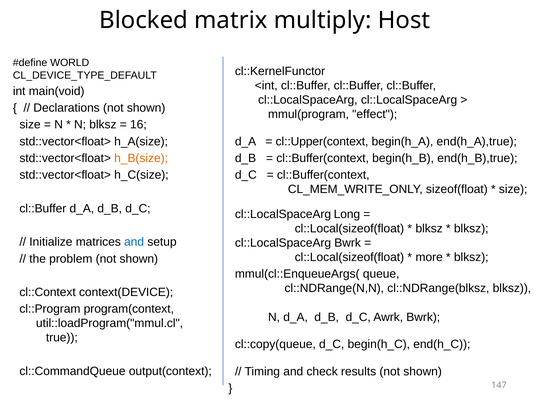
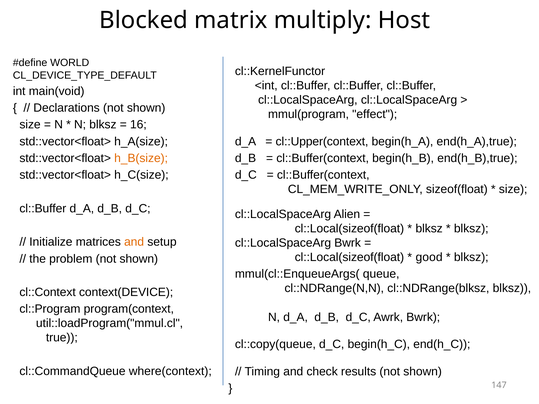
Long: Long -> Alien (347, 214)
and colour: blue -> orange (134, 242)
more: more -> good (429, 257)
output(context: output(context -> where(context (170, 371)
